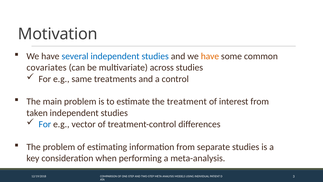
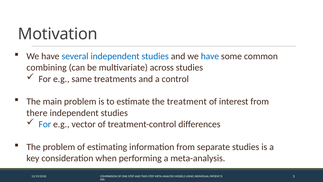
have colour: orange -> blue (210, 56)
covariates: covariates -> combining (47, 68)
taken: taken -> there (37, 113)
